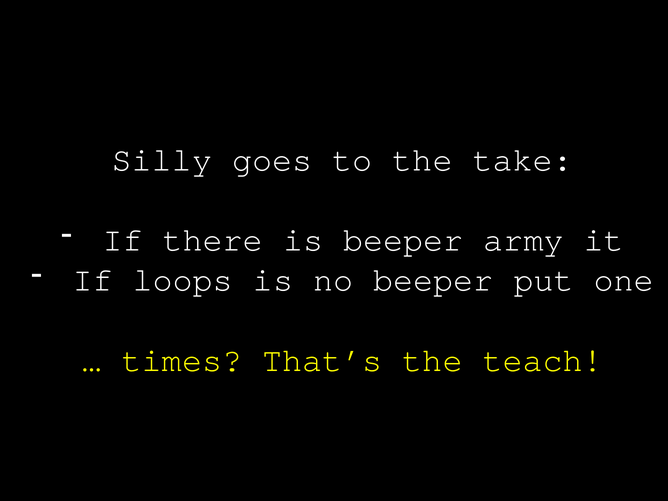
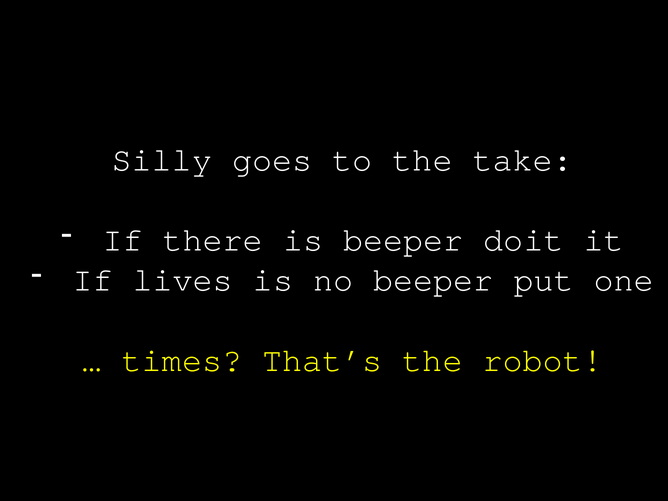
army: army -> doit (524, 240)
loops: loops -> lives (183, 280)
teach: teach -> robot (543, 360)
